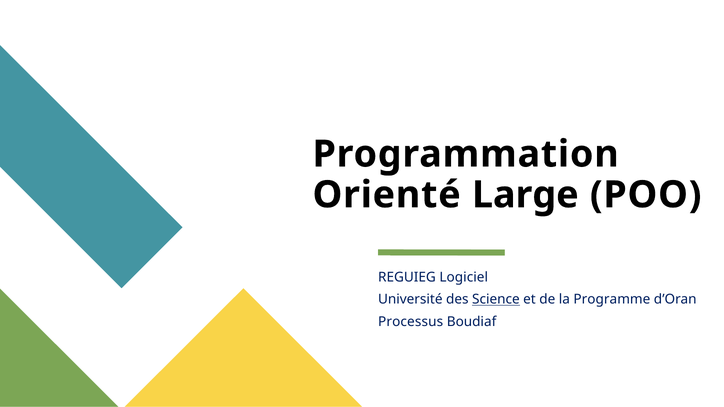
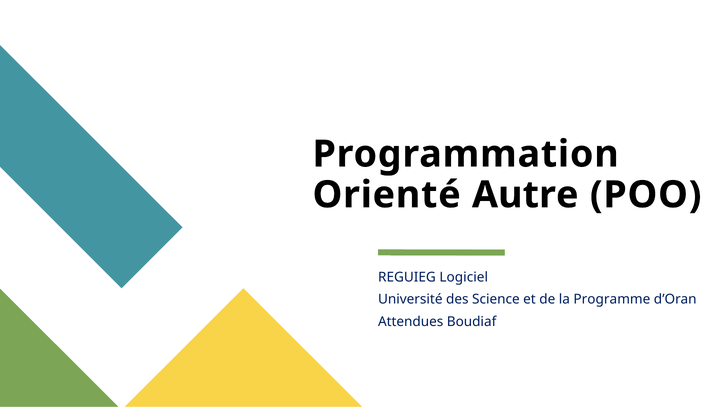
Large: Large -> Autre (525, 195)
Science underline: present -> none (496, 300)
Processus: Processus -> Attendues (411, 322)
